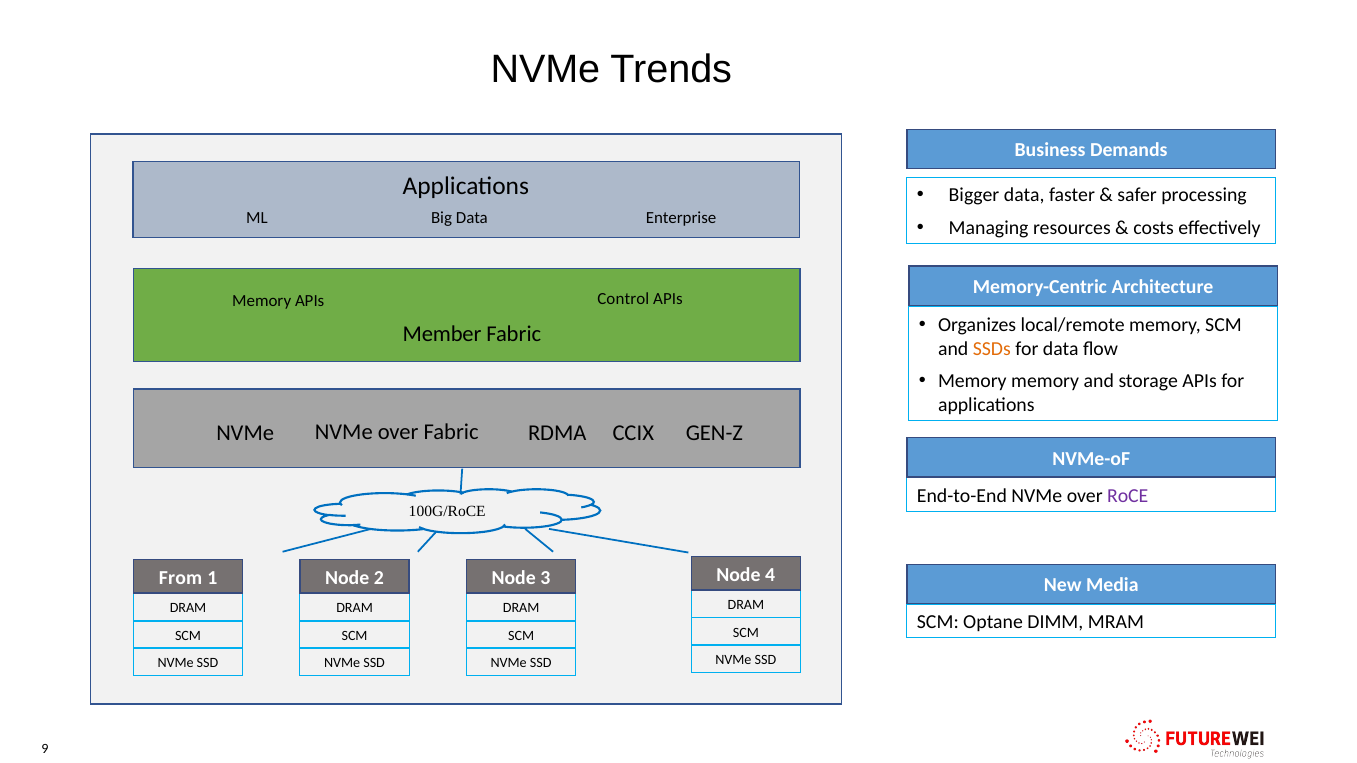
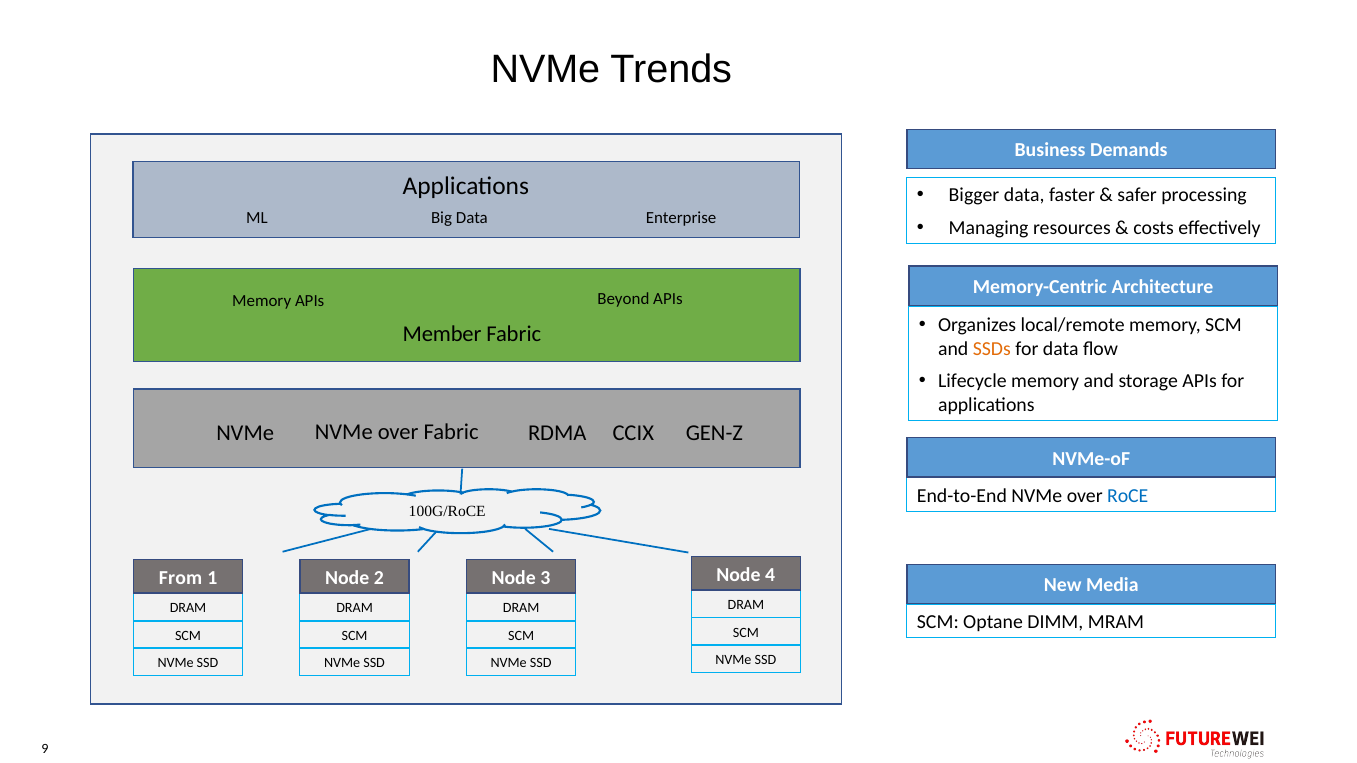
Control: Control -> Beyond (623, 299)
Memory: Memory -> Lifecycle (972, 381)
RoCE colour: purple -> blue (1128, 496)
